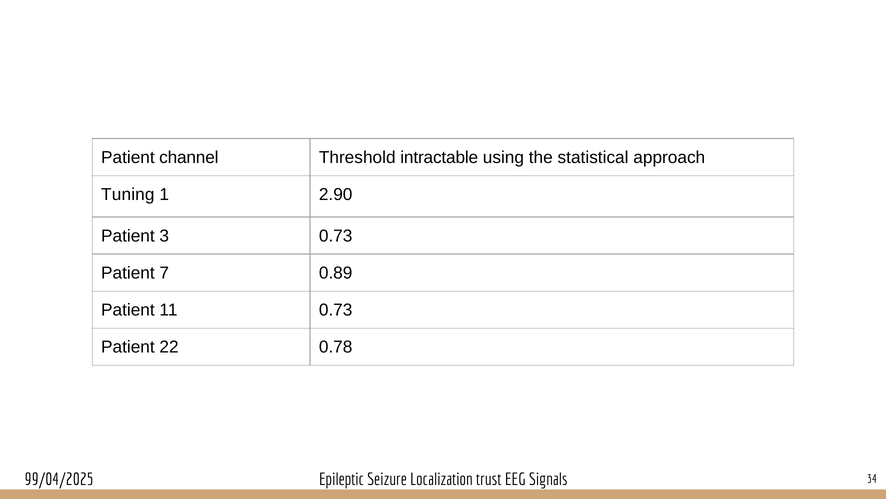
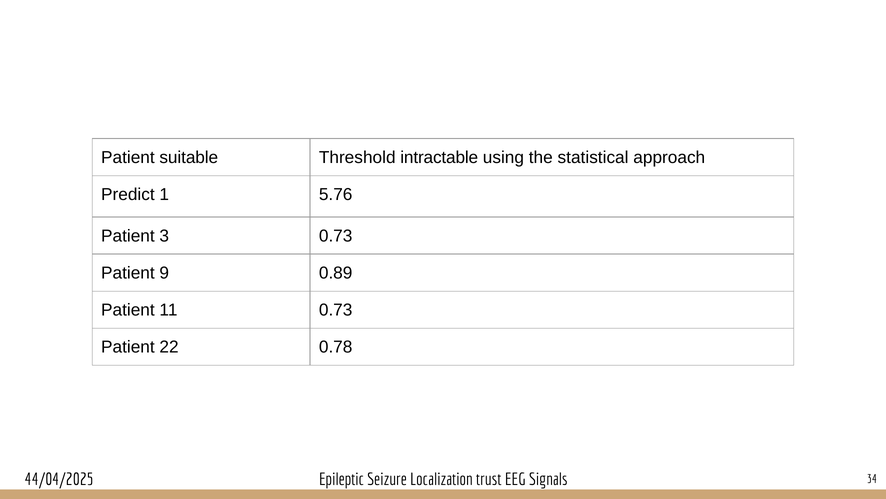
channel: channel -> suitable (189, 157)
Tuning: Tuning -> Predict (128, 194)
2.90: 2.90 -> 5.76 (336, 194)
7: 7 -> 9 (164, 273)
99/04/2025: 99/04/2025 -> 44/04/2025 (59, 479)
